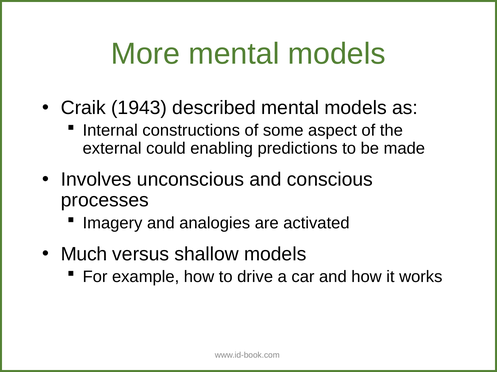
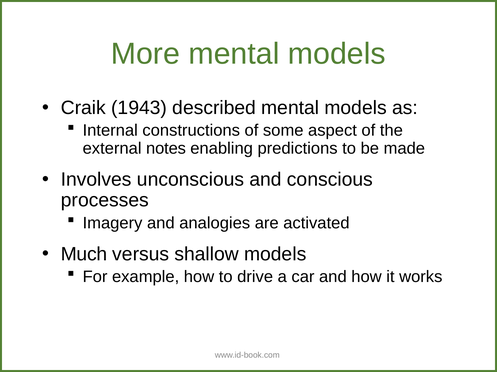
could: could -> notes (166, 149)
